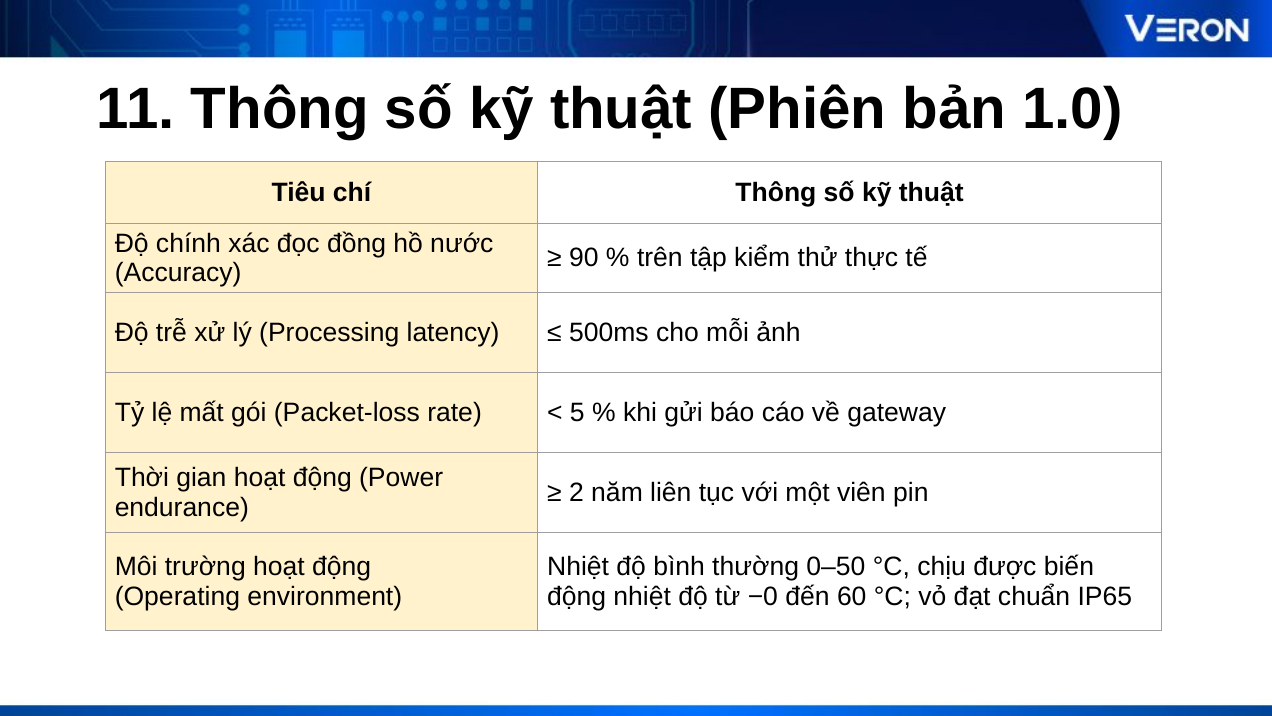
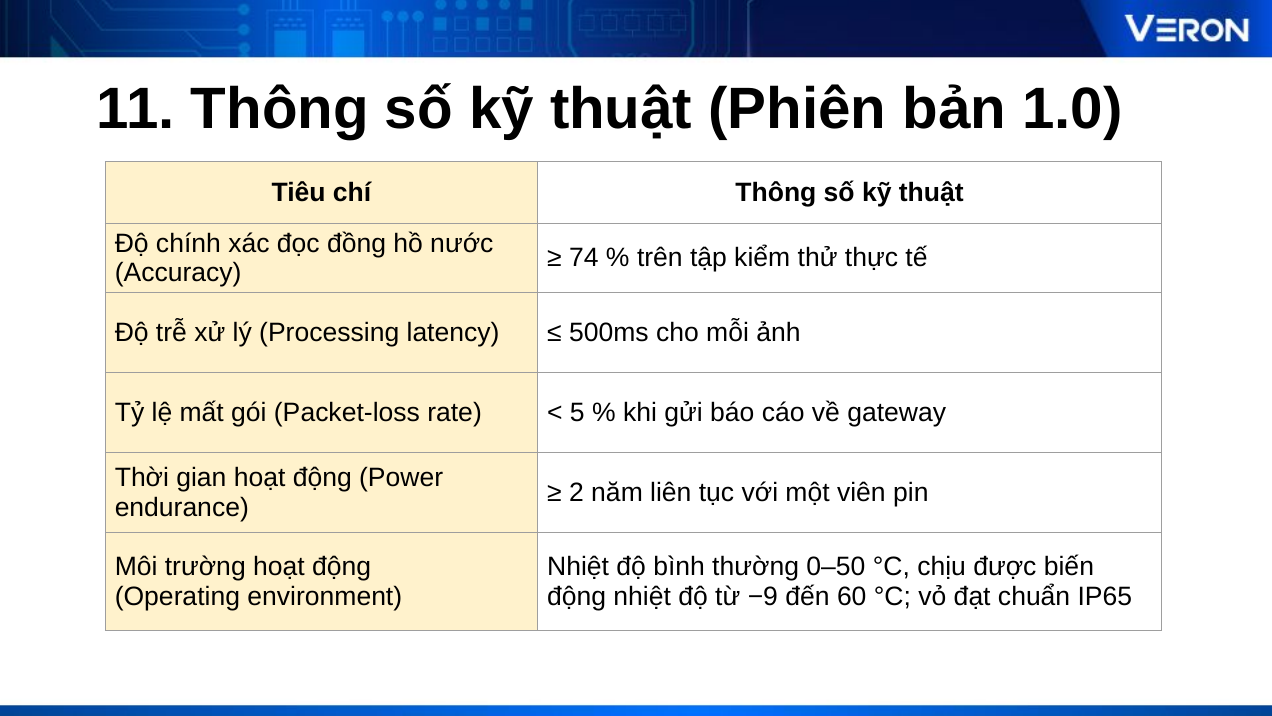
90: 90 -> 74 (584, 258)
−0: −0 -> −9 (763, 596)
